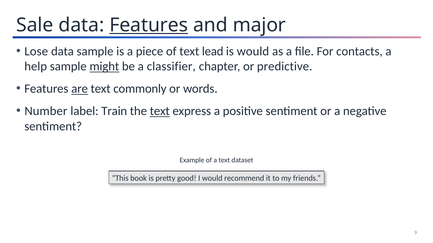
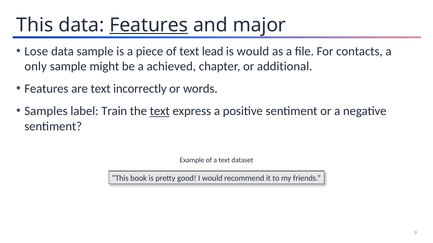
Sale: Sale -> This (35, 25)
help: help -> only (36, 67)
might underline: present -> none (104, 67)
classifier: classifier -> achieved (171, 67)
predictive: predictive -> additional (285, 67)
are underline: present -> none (80, 89)
commonly: commonly -> incorrectly (140, 89)
Number: Number -> Samples (46, 111)
